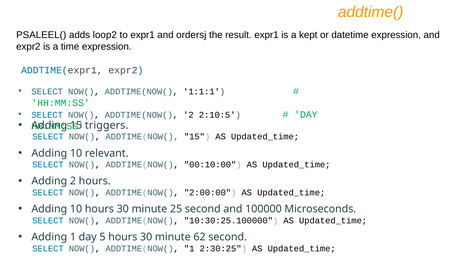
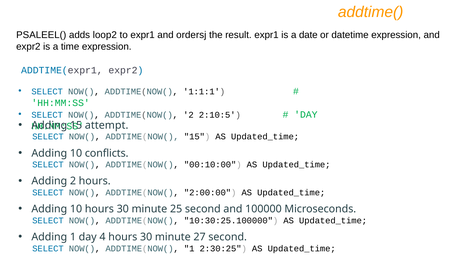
kept: kept -> date (308, 35)
triggers: triggers -> attempt (107, 125)
relevant: relevant -> conflicts (107, 153)
5: 5 -> 4 (102, 237)
62: 62 -> 27 (200, 237)
